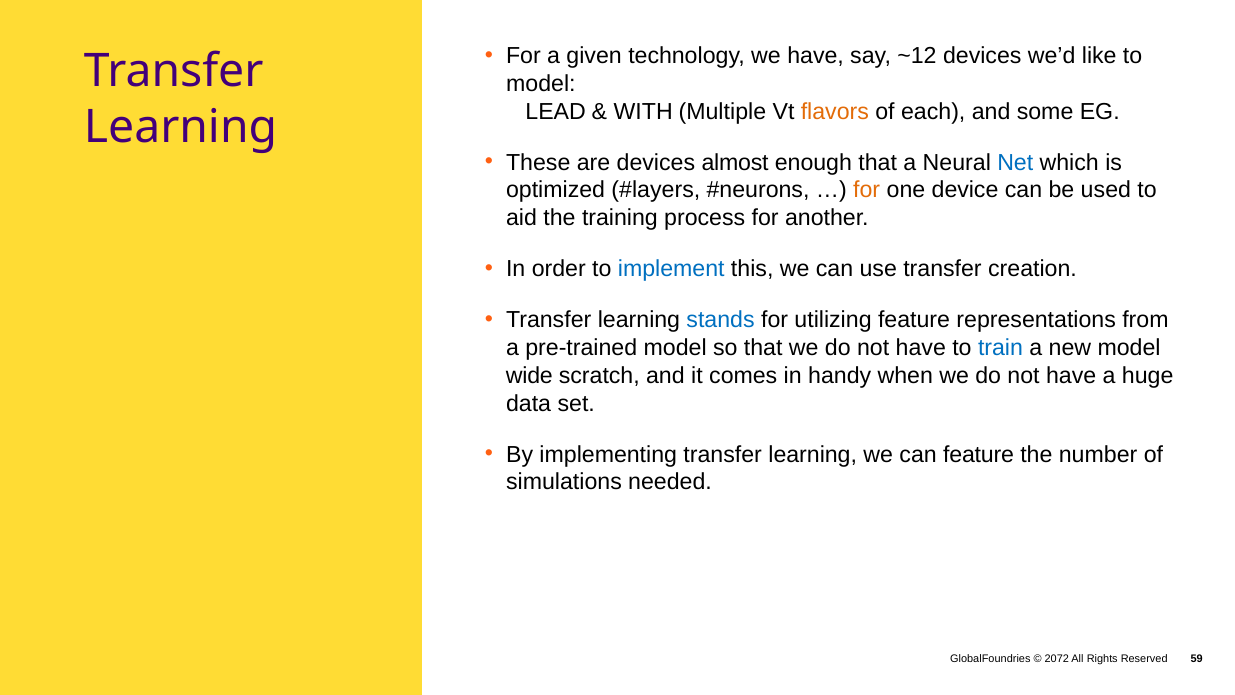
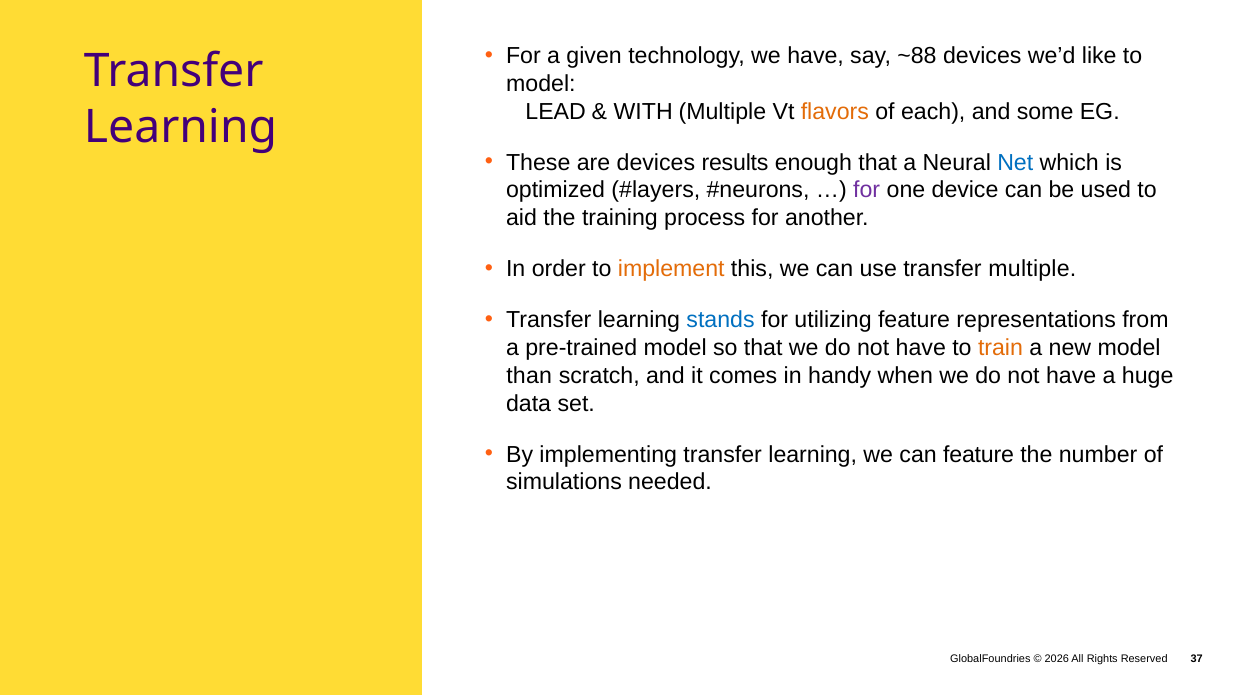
~12: ~12 -> ~88 (917, 56)
almost: almost -> results (735, 162)
for colour: orange -> purple (867, 190)
implement colour: blue -> orange (671, 269)
transfer creation: creation -> multiple (1032, 269)
train colour: blue -> orange (1000, 348)
wide: wide -> than (529, 375)
2072: 2072 -> 2026 (1057, 659)
59: 59 -> 37 (1197, 659)
